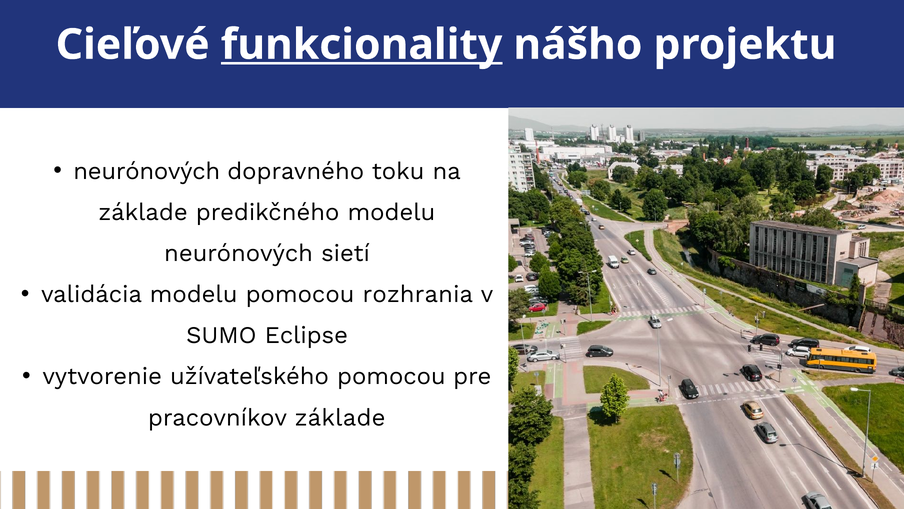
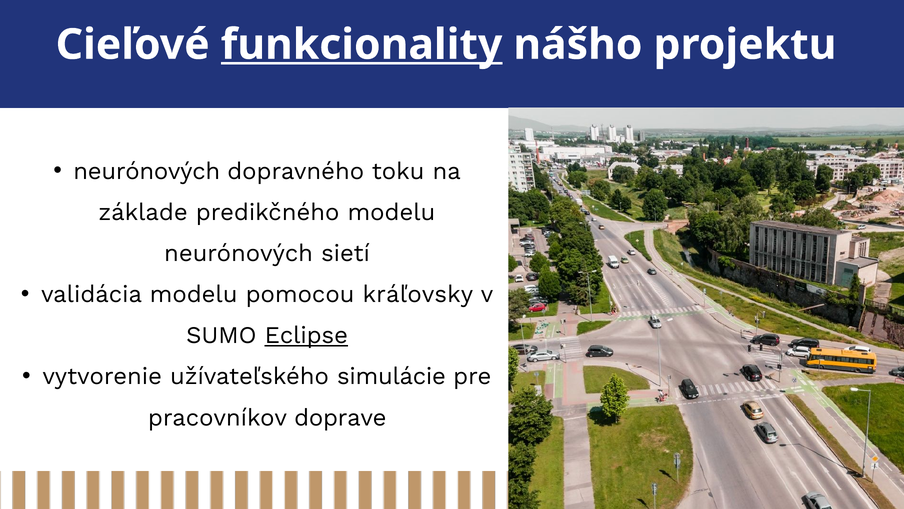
rozhrania: rozhrania -> kráľovsky (418, 294)
Eclipse underline: none -> present (306, 335)
užívateľského pomocou: pomocou -> simulácie (391, 376)
pracovníkov základe: základe -> doprave (340, 417)
